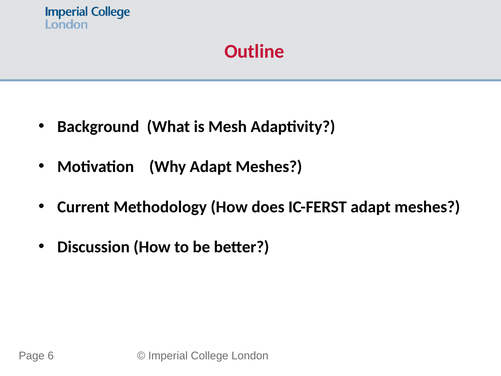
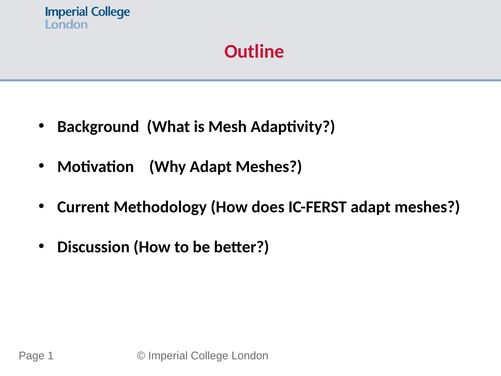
6: 6 -> 1 (51, 356)
